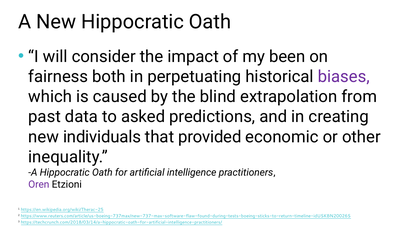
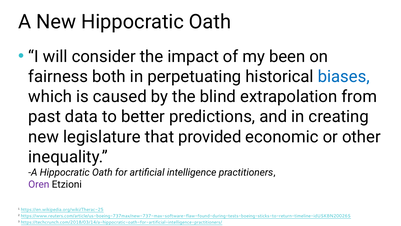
biases colour: purple -> blue (344, 76)
asked: asked -> better (143, 117)
individuals: individuals -> legislature (102, 137)
